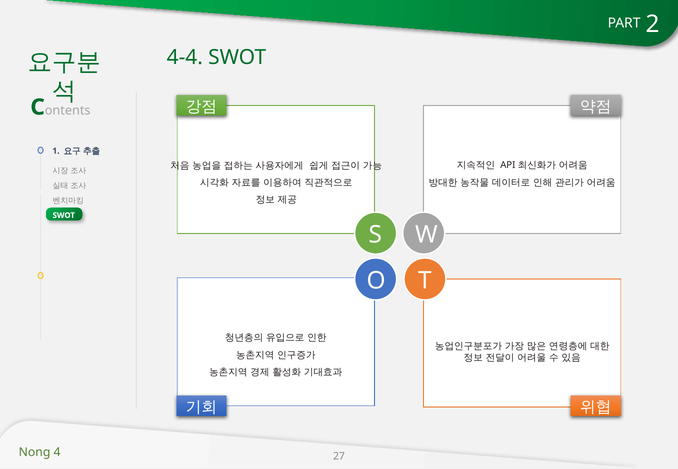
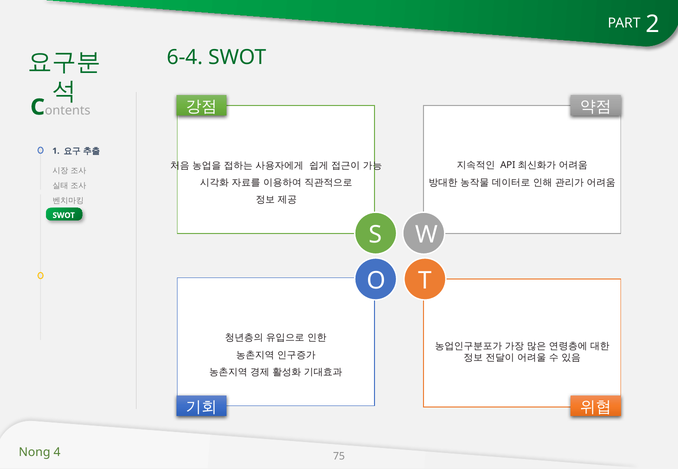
4-4: 4-4 -> 6-4 (185, 57)
27: 27 -> 75 (339, 457)
